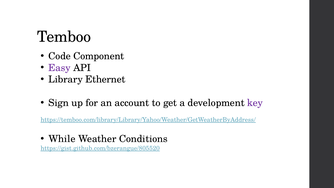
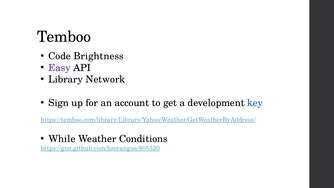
Component: Component -> Brightness (99, 56)
Ethernet: Ethernet -> Network (105, 79)
key colour: purple -> blue (255, 103)
